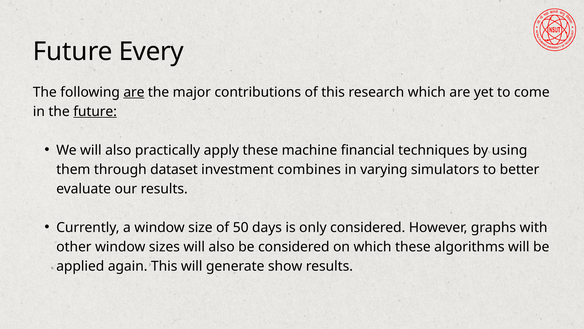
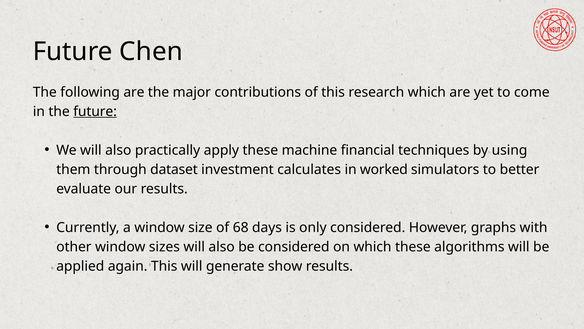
Every: Every -> Chen (151, 51)
are underline: present -> none (134, 92)
combines: combines -> calculates (309, 169)
varying: varying -> worked (384, 169)
50: 50 -> 68 (241, 227)
